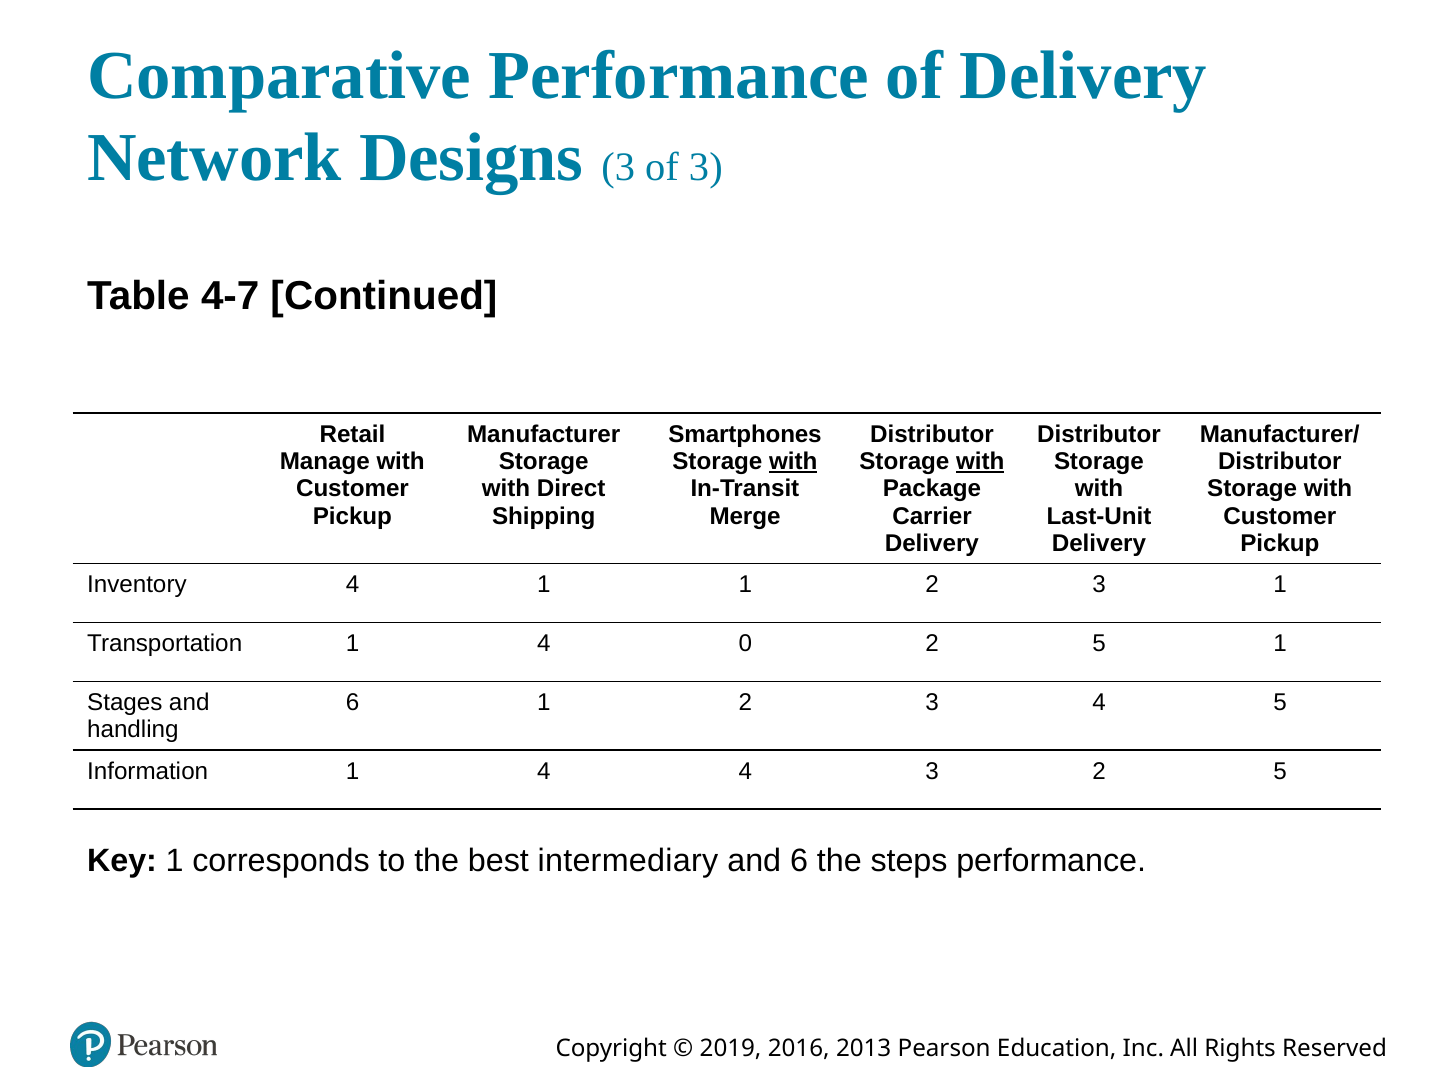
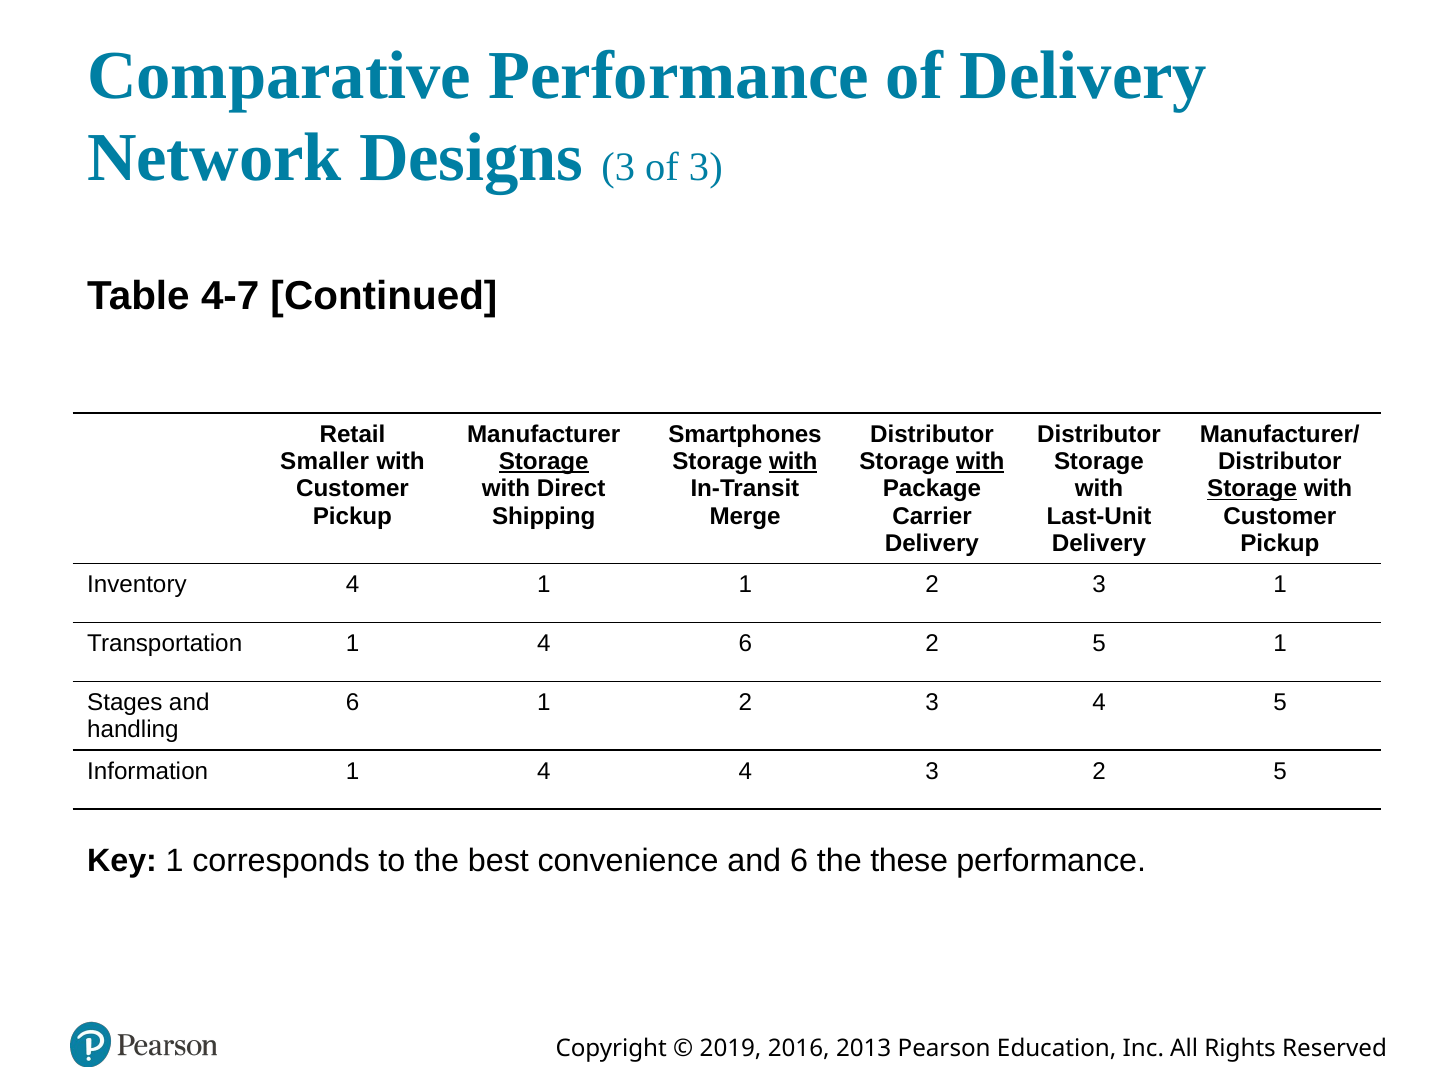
Manage: Manage -> Smaller (325, 462)
Storage underline: none -> present (544, 462)
Storage underline: none -> present (1252, 489)
4 0: 0 -> 6 (745, 644)
intermediary: intermediary -> convenience (628, 862)
steps: steps -> these (909, 862)
